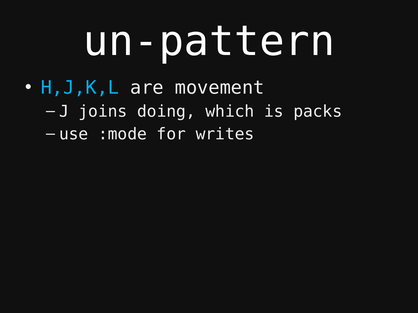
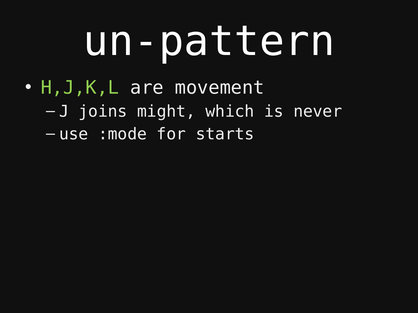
H,J,K,L colour: light blue -> light green (80, 88)
doing: doing -> might (166, 112)
packs: packs -> never (318, 112)
writes: writes -> starts (225, 134)
